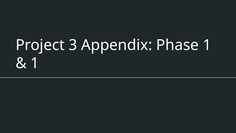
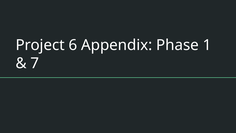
3: 3 -> 6 (73, 45)
1: 1 -> 7 (35, 63)
